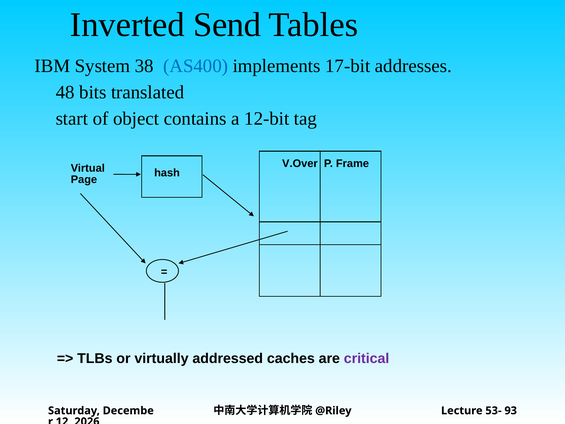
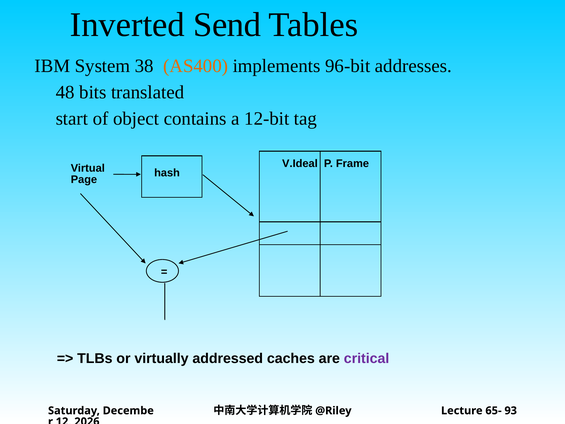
AS400 colour: blue -> orange (196, 66)
17-bit: 17-bit -> 96-bit (348, 66)
V.Over: V.Over -> V.Ideal (300, 163)
53-: 53- -> 65- (493, 410)
